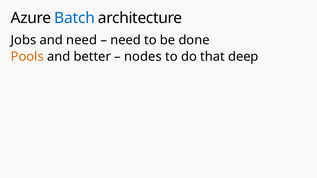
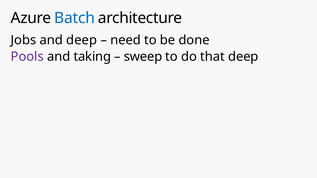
and need: need -> deep (82, 40)
Pools colour: orange -> purple (27, 57)
better: better -> taking (92, 57)
nodes: nodes -> sweep (143, 57)
